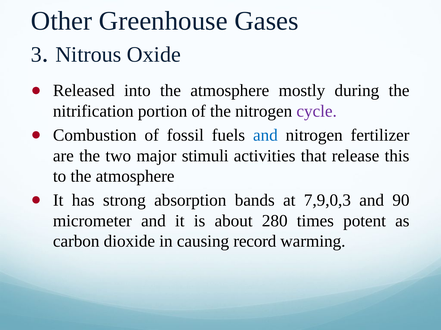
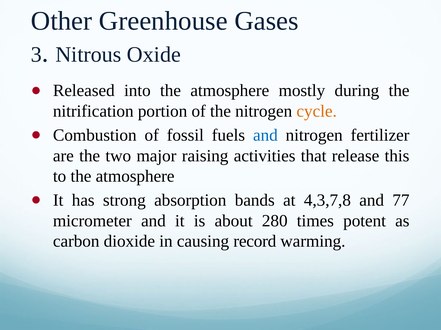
cycle colour: purple -> orange (317, 111)
stimuli: stimuli -> raising (205, 156)
7,9,0,3: 7,9,0,3 -> 4,3,7,8 (327, 201)
90: 90 -> 77 (401, 201)
